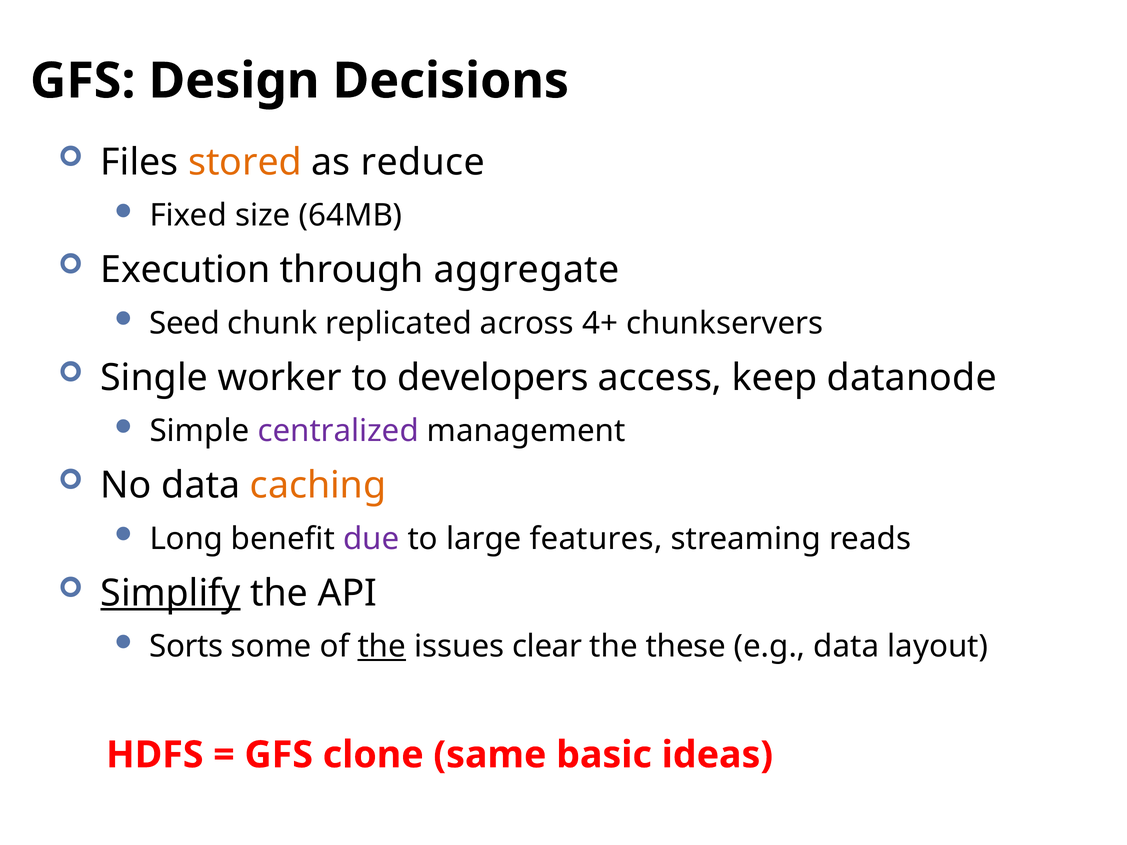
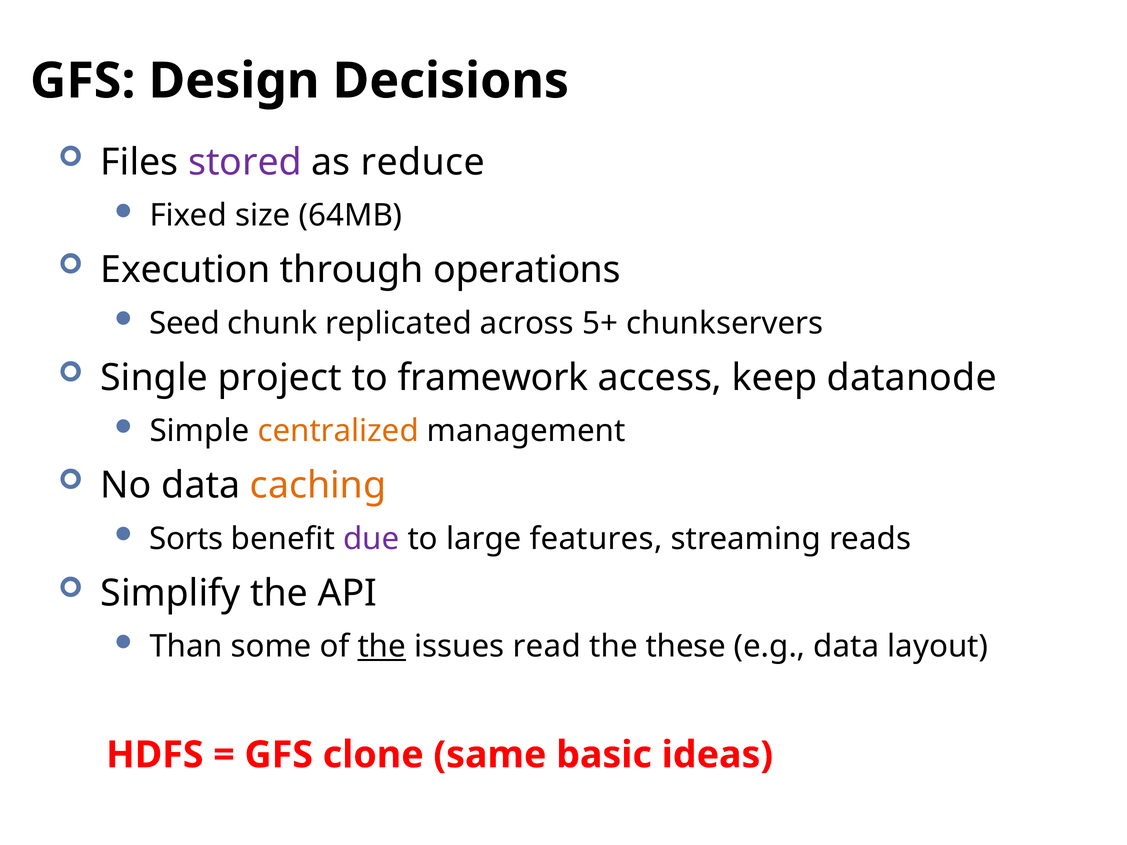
stored colour: orange -> purple (245, 162)
aggregate: aggregate -> operations (527, 270)
4+: 4+ -> 5+ (600, 324)
worker: worker -> project (280, 378)
developers: developers -> framework (493, 378)
centralized colour: purple -> orange (338, 431)
Long: Long -> Sorts (186, 539)
Simplify underline: present -> none (170, 593)
Sorts: Sorts -> Than (186, 647)
clear: clear -> read (547, 647)
